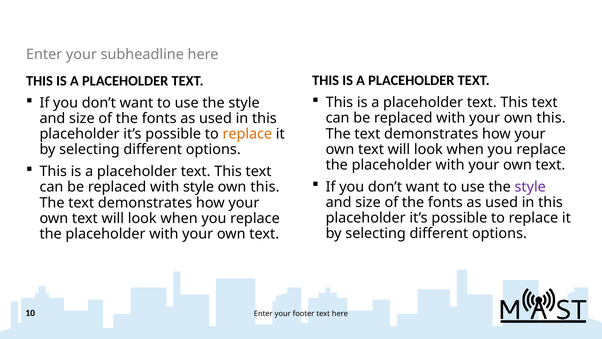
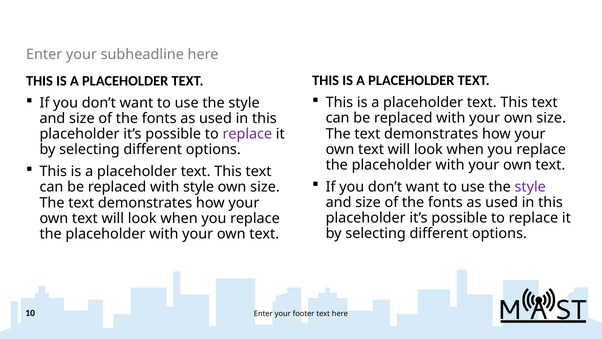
your own this: this -> size (551, 118)
replace colour: orange -> purple (247, 134)
this: this -> size (265, 187)
